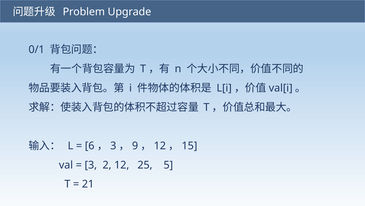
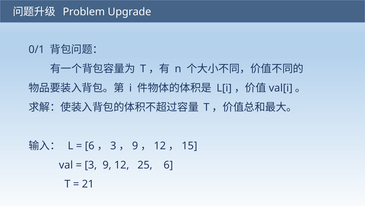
3 2: 2 -> 9 (107, 164)
25 5: 5 -> 6 (168, 164)
